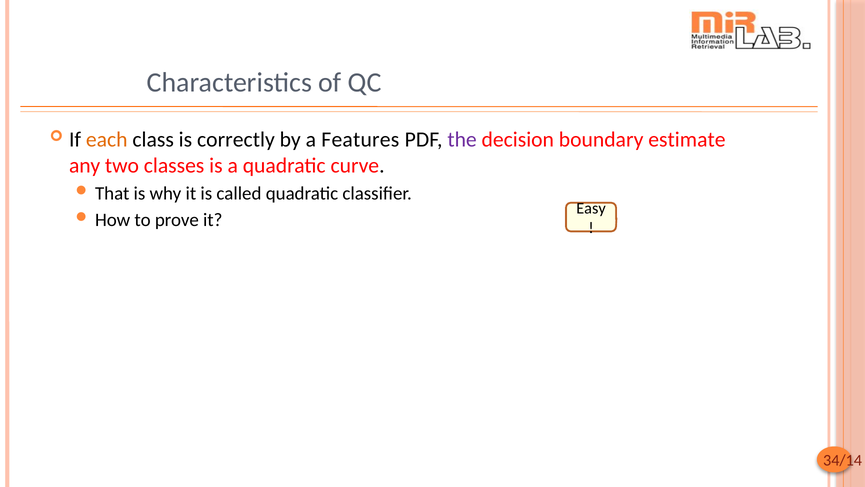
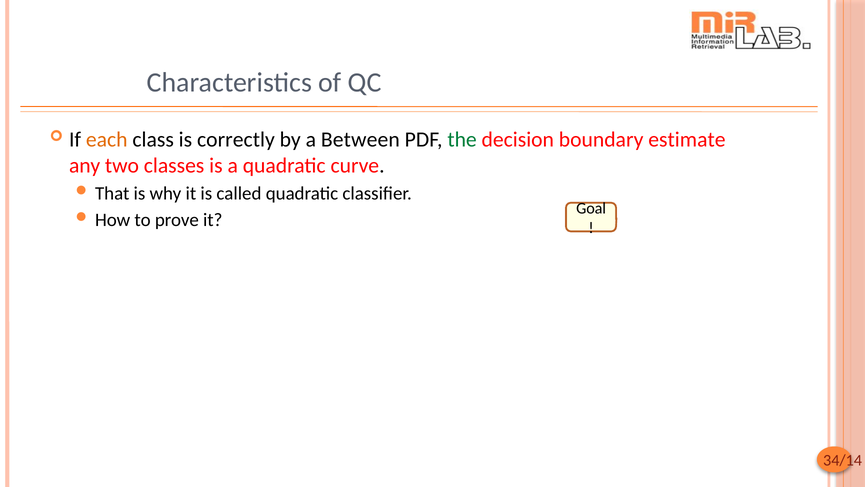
Features: Features -> Between (360, 139)
the colour: purple -> green (462, 139)
Easy: Easy -> Goal (591, 208)
